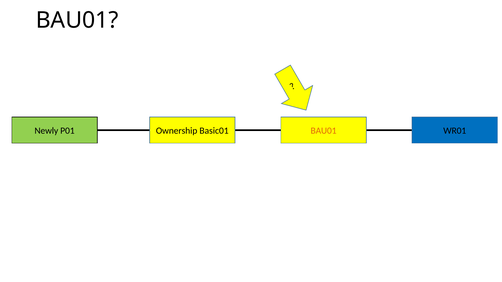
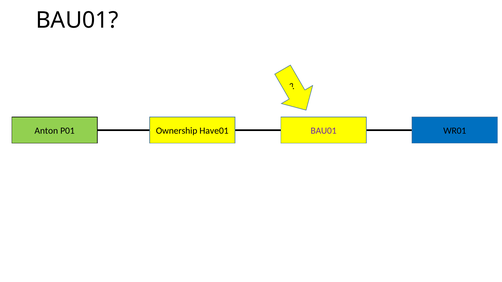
Newly: Newly -> Anton (46, 131)
Basic01: Basic01 -> Have01 (214, 131)
BAU01 colour: orange -> purple (324, 131)
